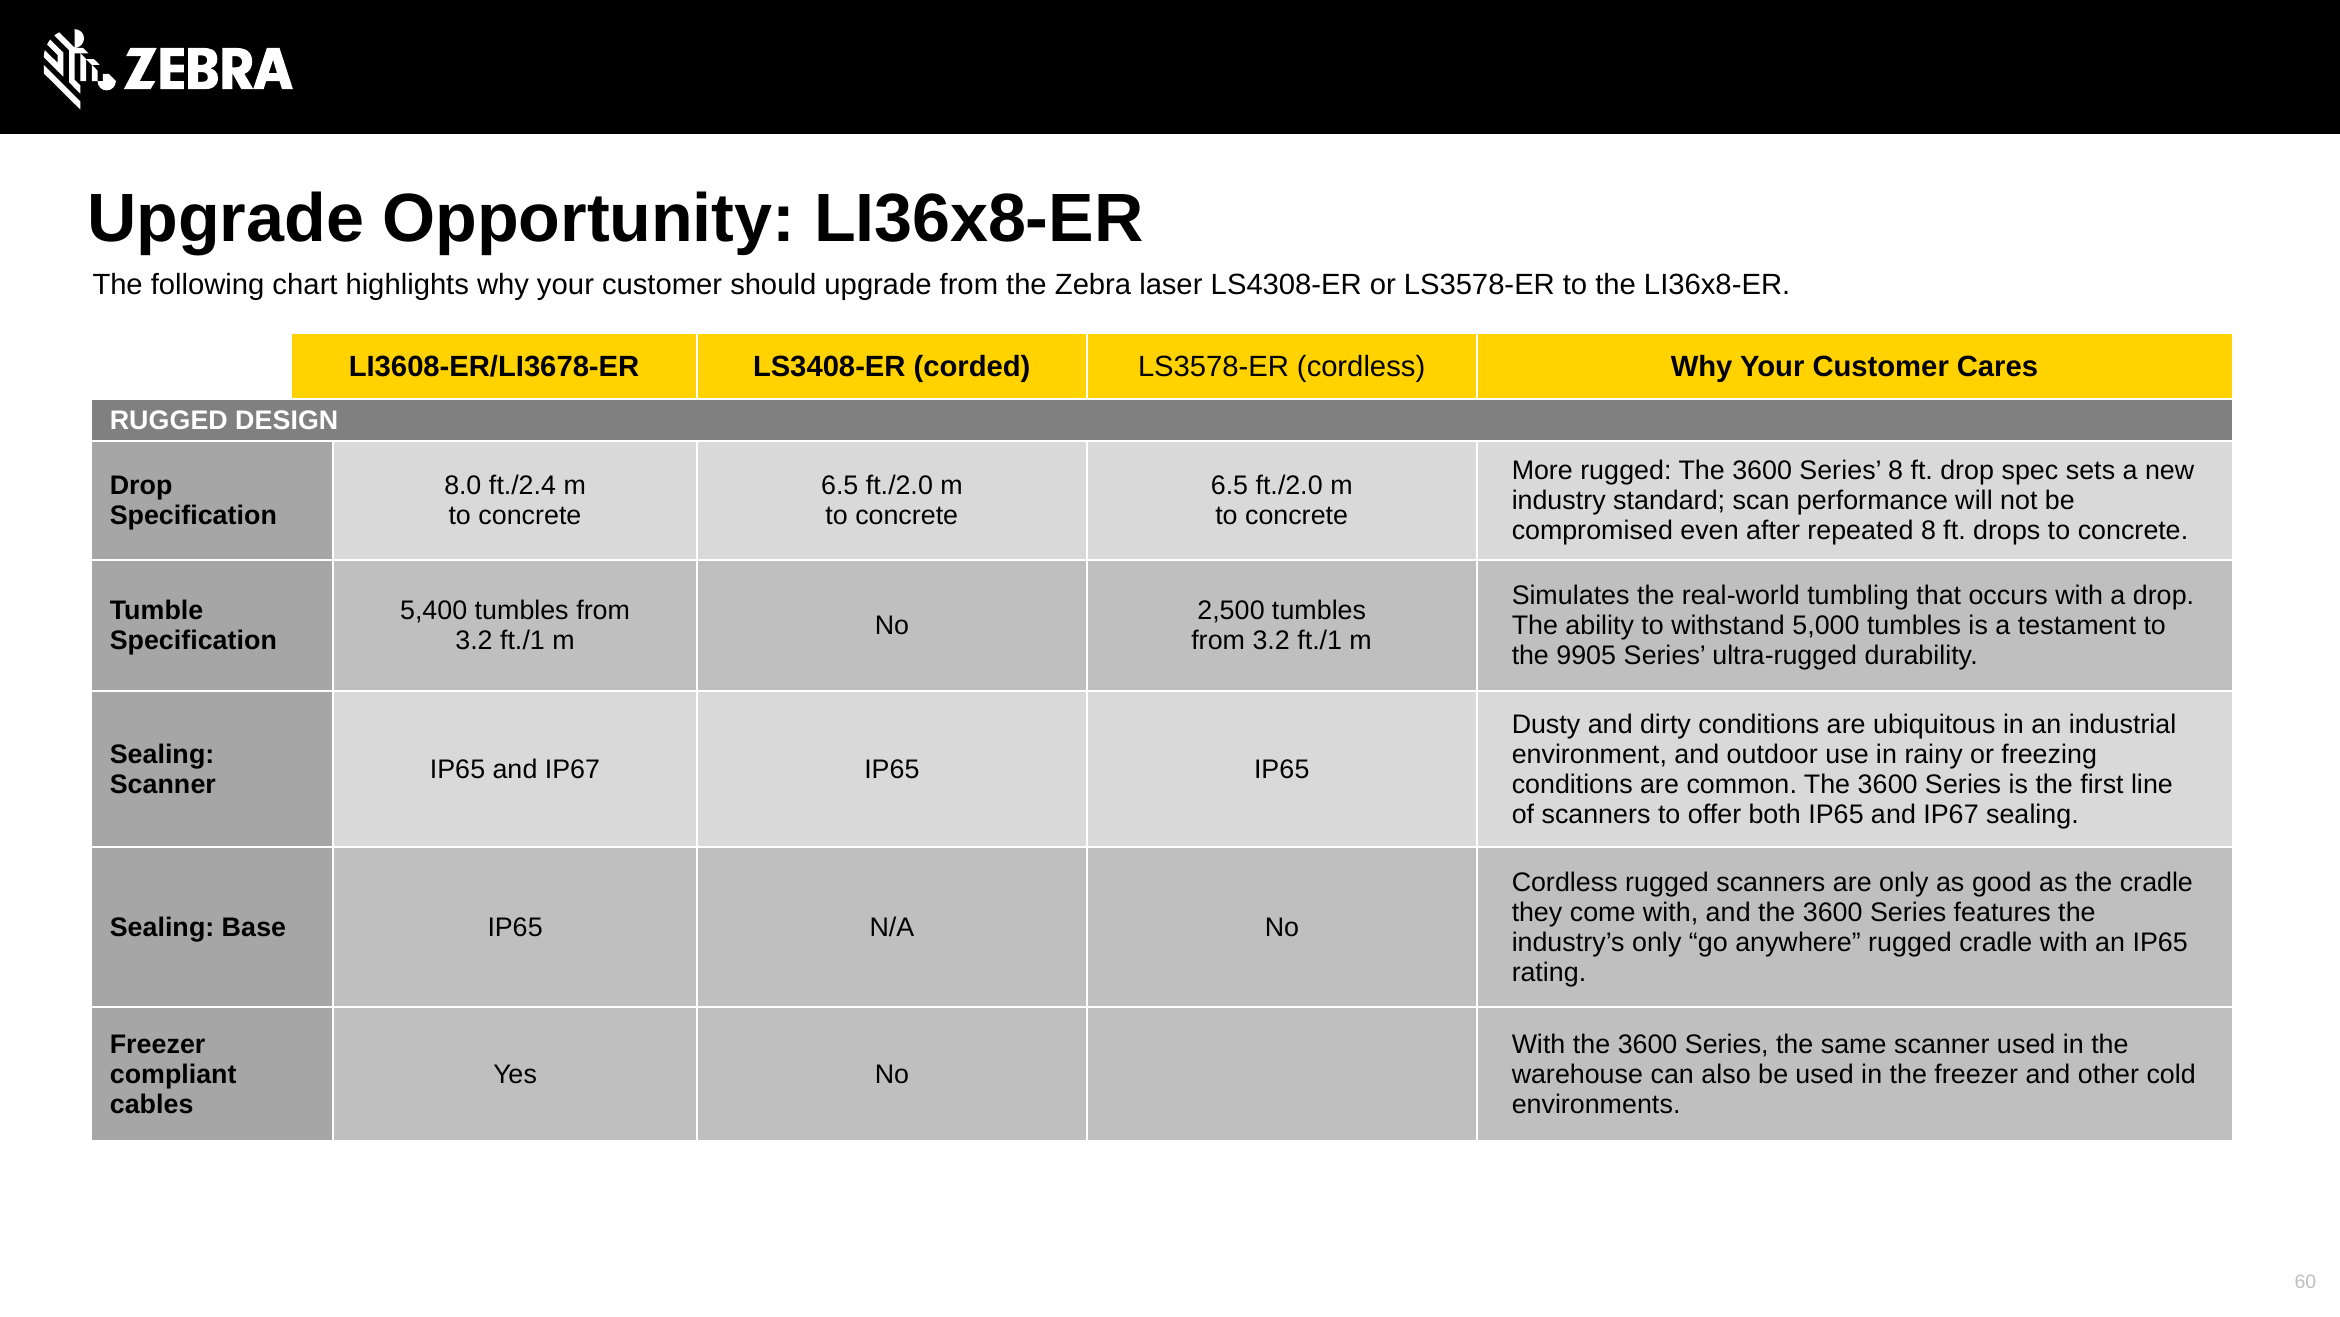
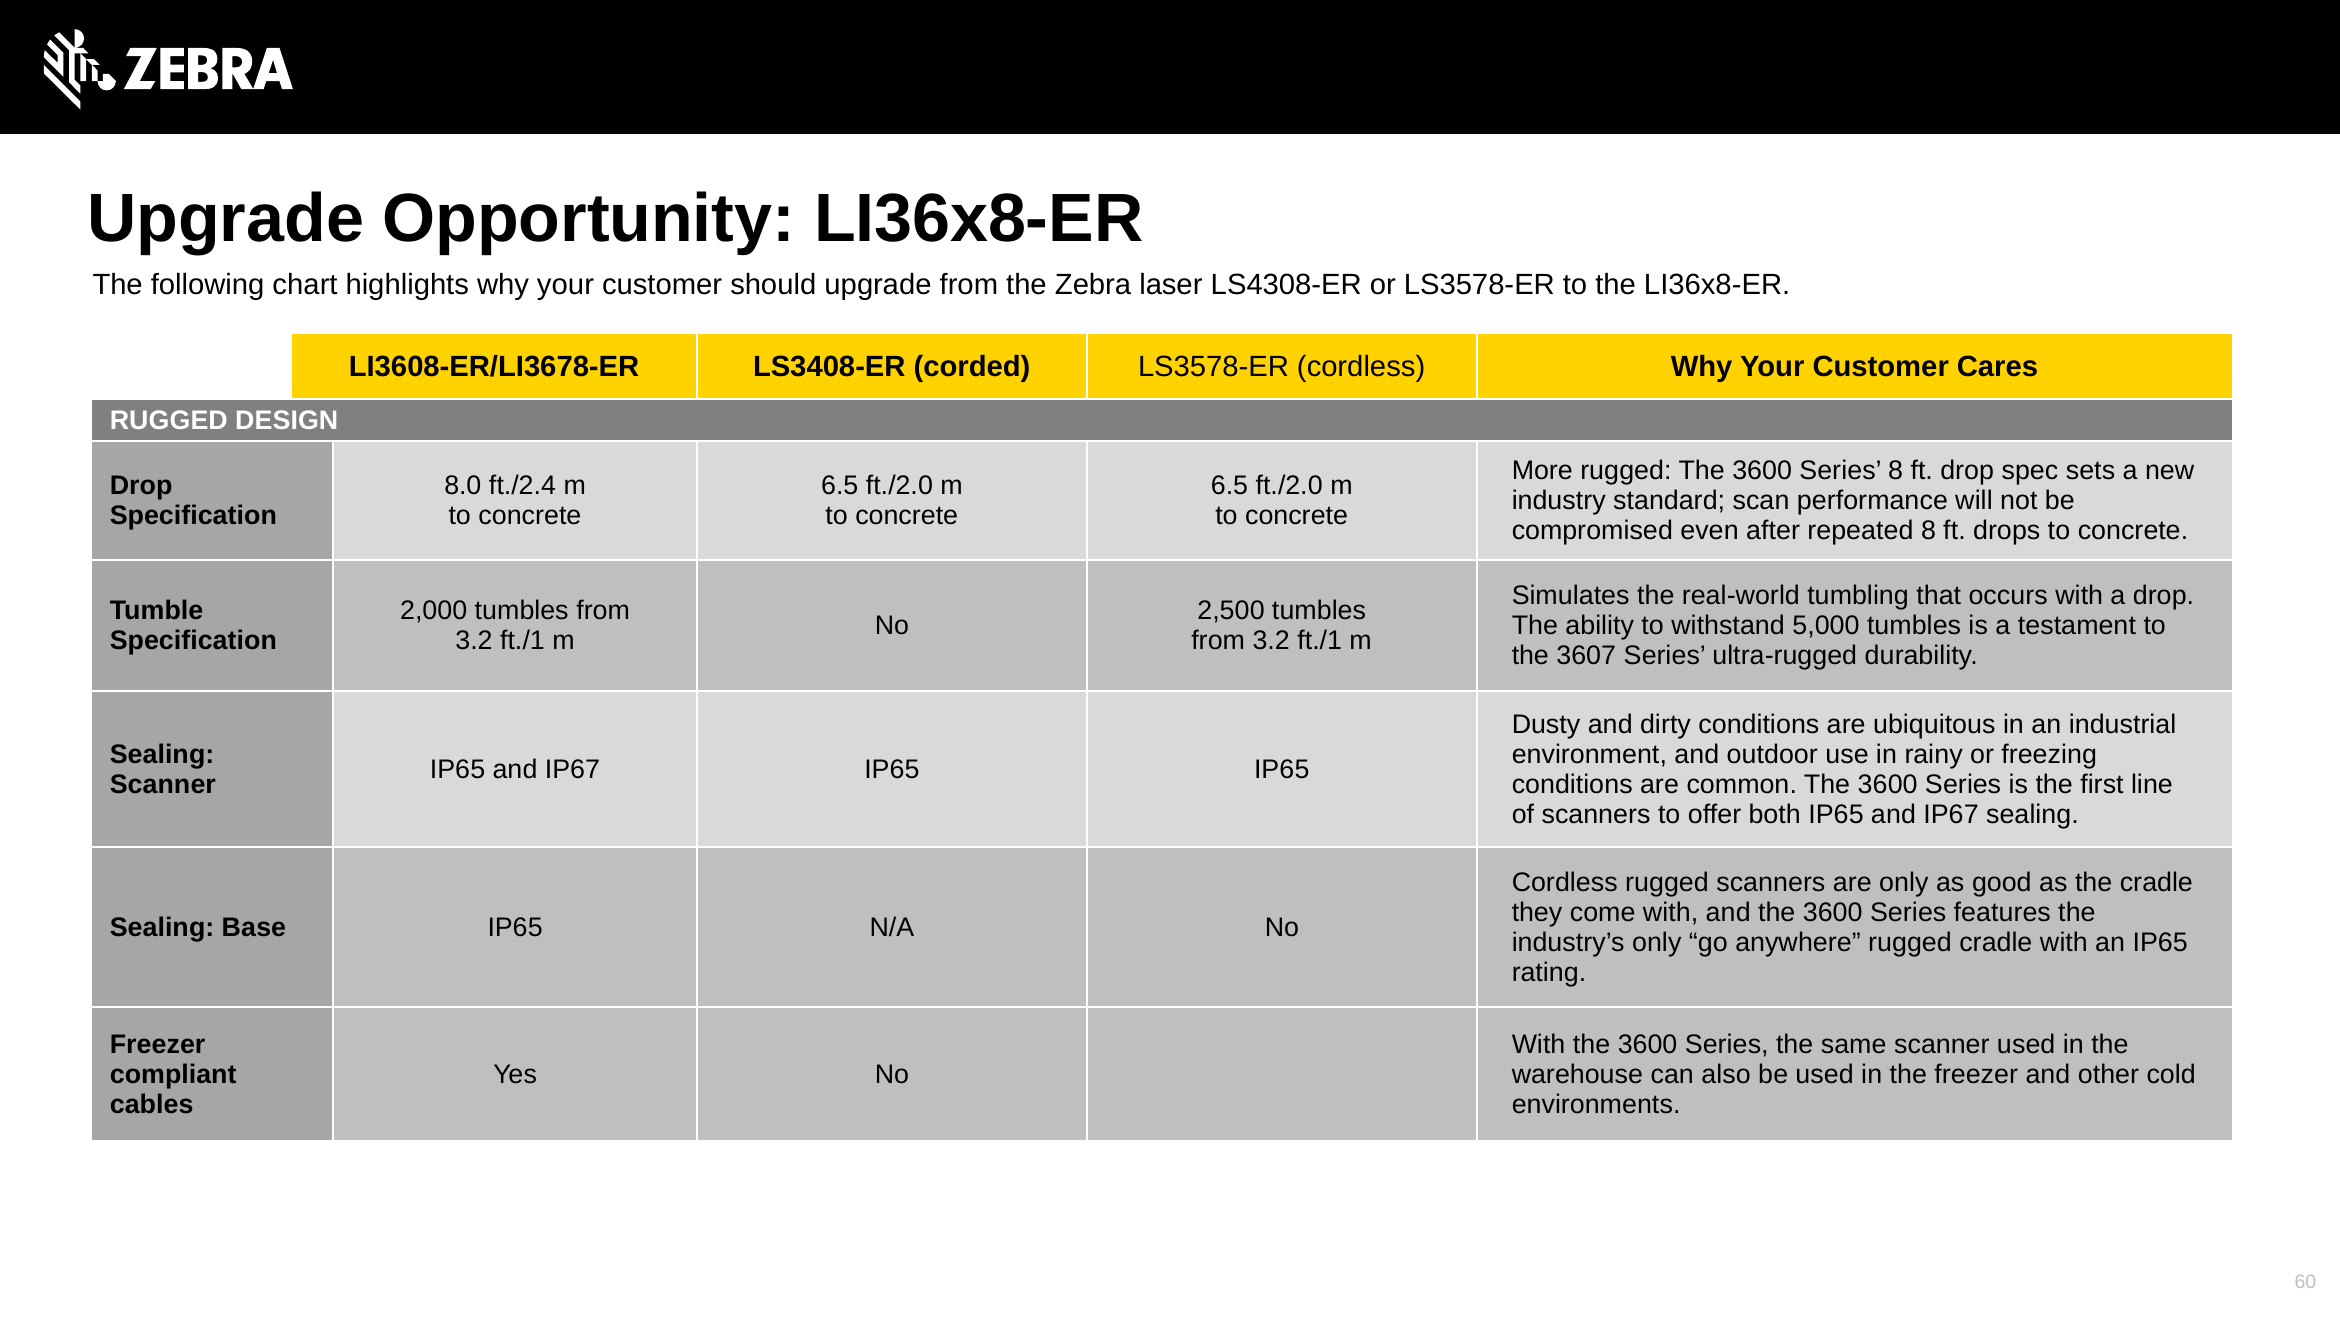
5,400: 5,400 -> 2,000 (434, 611)
9905: 9905 -> 3607 (1586, 656)
